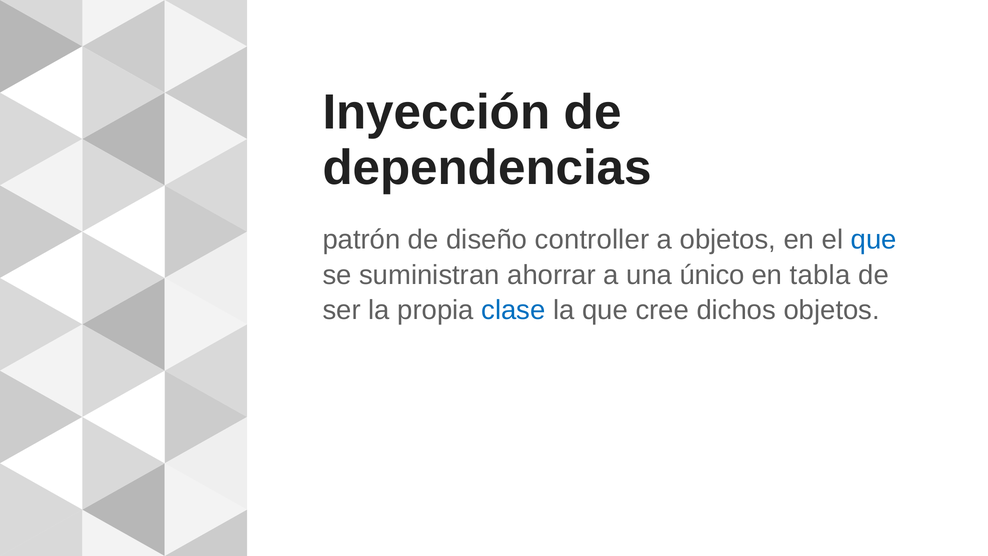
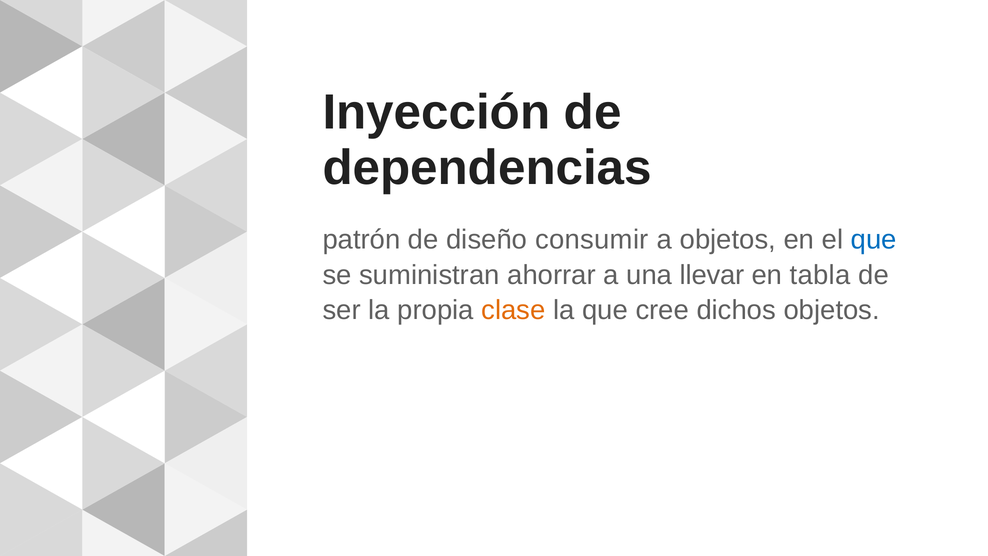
controller: controller -> consumir (592, 240)
único: único -> llevar (712, 275)
clase colour: blue -> orange (513, 310)
